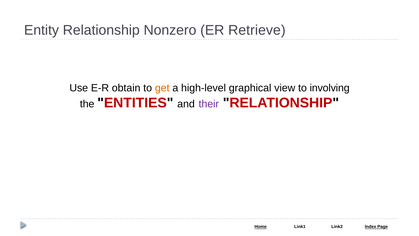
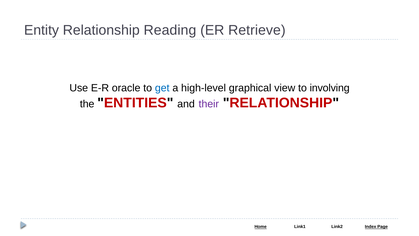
Nonzero: Nonzero -> Reading (170, 30)
obtain: obtain -> oracle (126, 88)
get colour: orange -> blue (162, 88)
